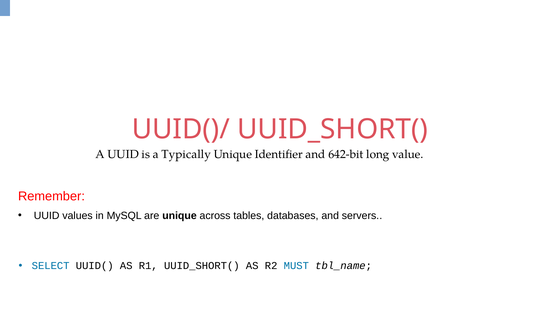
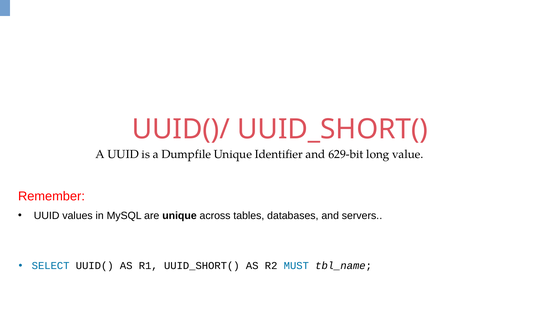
Typically: Typically -> Dumpfile (186, 154)
642-bit: 642-bit -> 629-bit (346, 154)
